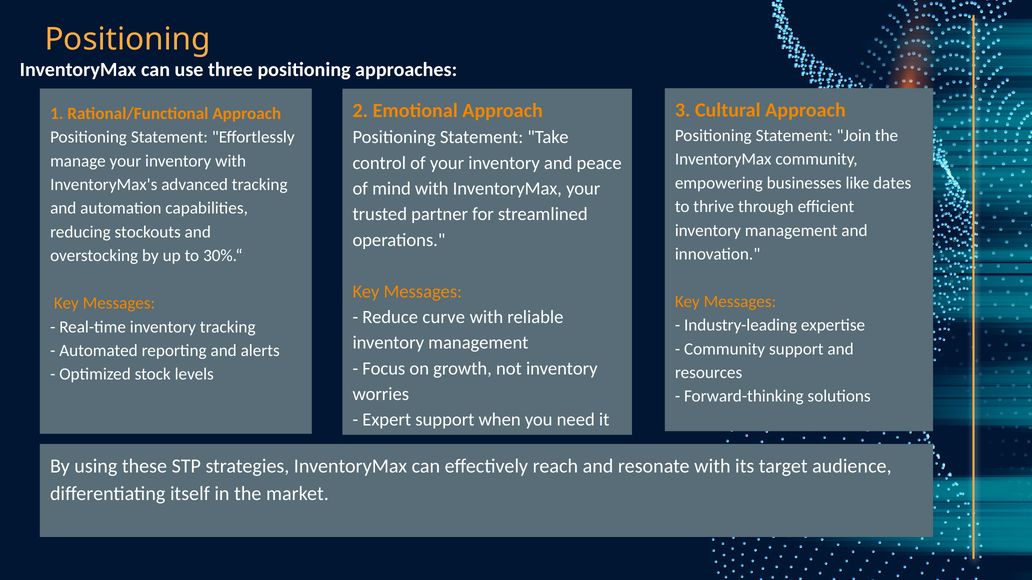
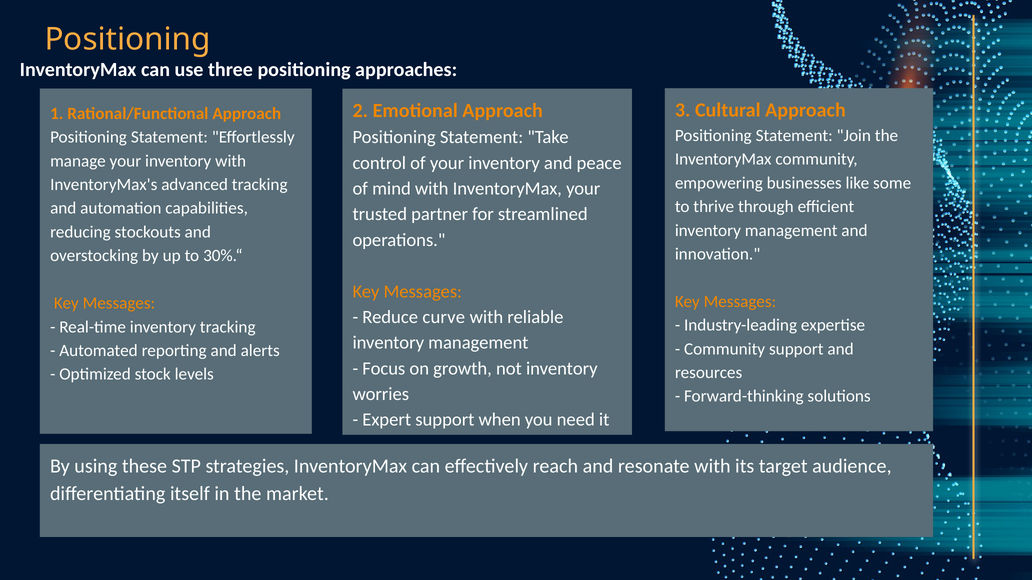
dates: dates -> some (892, 183)
